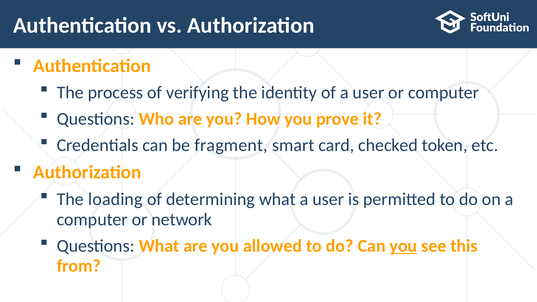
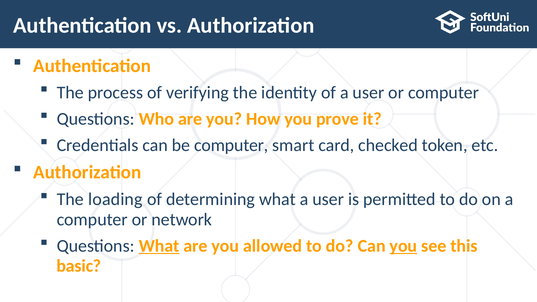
be fragment: fragment -> computer (231, 145)
What underline: none -> present (159, 246)
from: from -> basic (79, 266)
